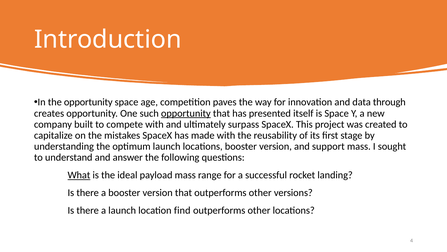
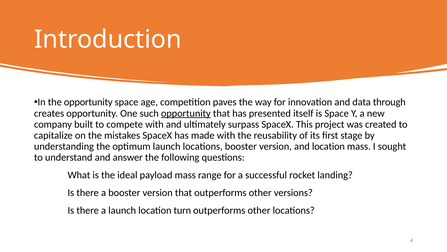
and support: support -> location (328, 146)
What underline: present -> none (79, 175)
find: find -> turn (182, 210)
